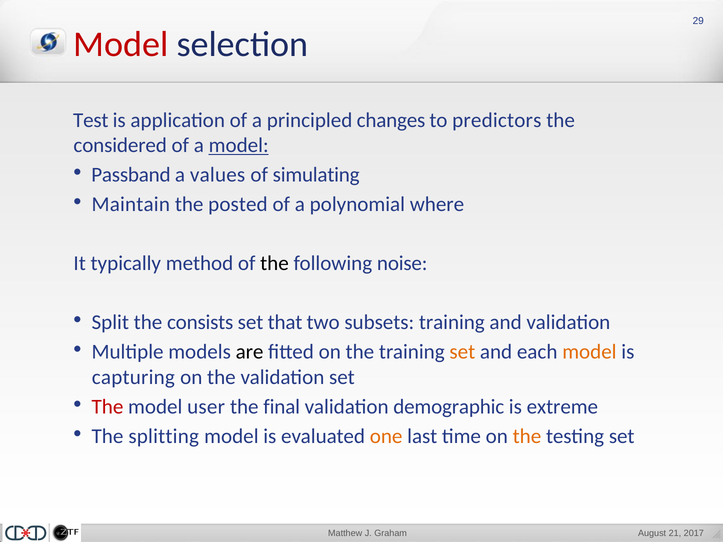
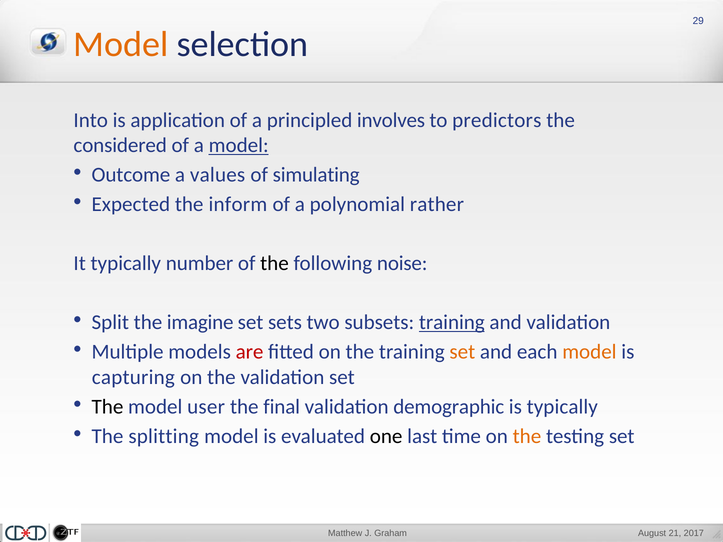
Model colour: red -> orange (121, 44)
Test: Test -> Into (91, 120)
changes: changes -> involves (391, 120)
Passband: Passband -> Outcome (131, 175)
Maintain: Maintain -> Expected (131, 205)
posted: posted -> inform (238, 205)
where: where -> rather (437, 205)
method: method -> number (200, 264)
consists: consists -> imagine (200, 323)
that: that -> sets (285, 323)
training underline: none -> present (452, 323)
are colour: black -> red (250, 352)
The colour: red -> black (107, 407)
is extreme: extreme -> typically (562, 407)
one colour: orange -> black (386, 436)
